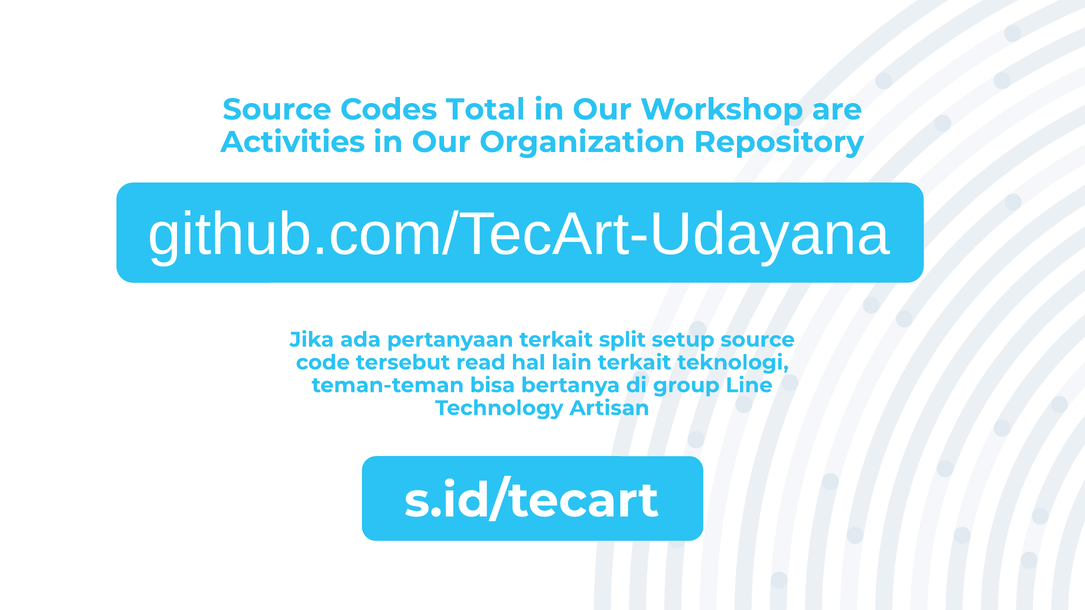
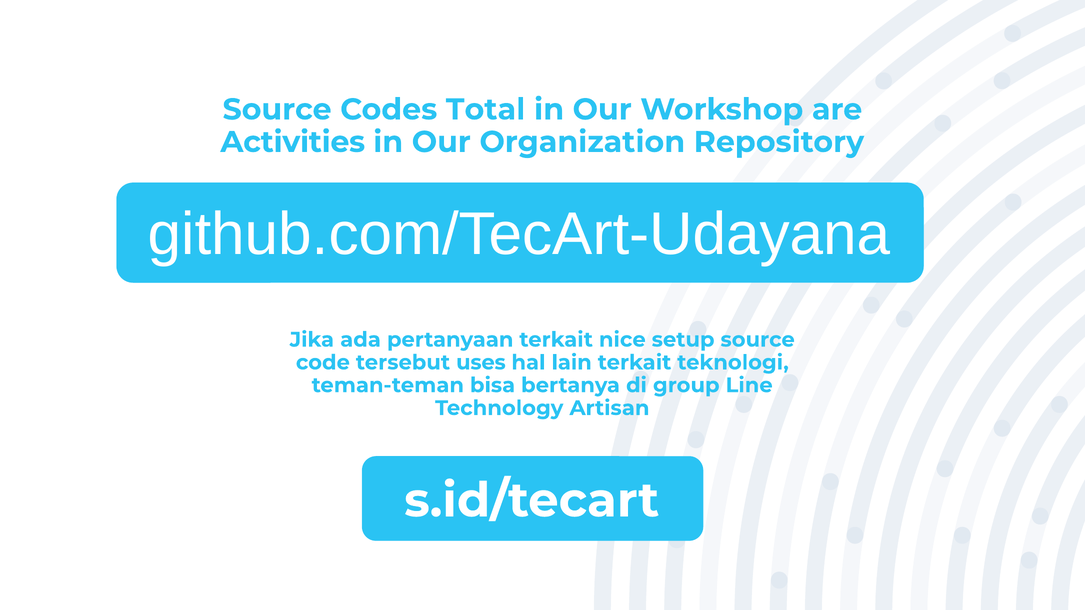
split: split -> nice (622, 340)
read: read -> uses (481, 363)
